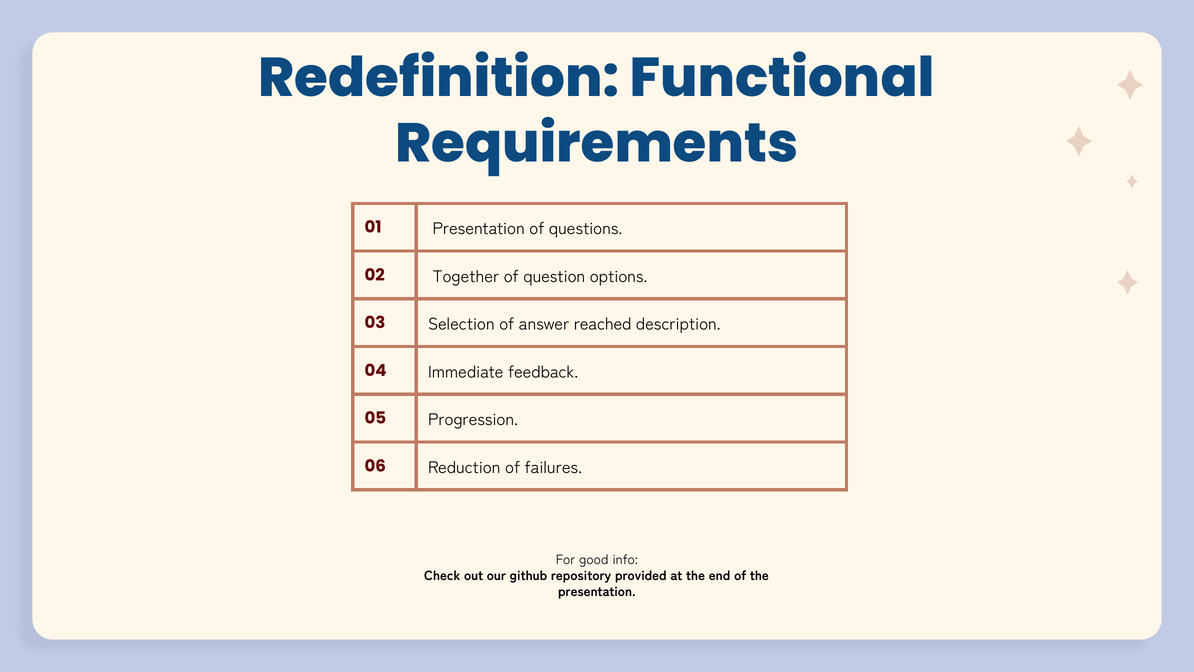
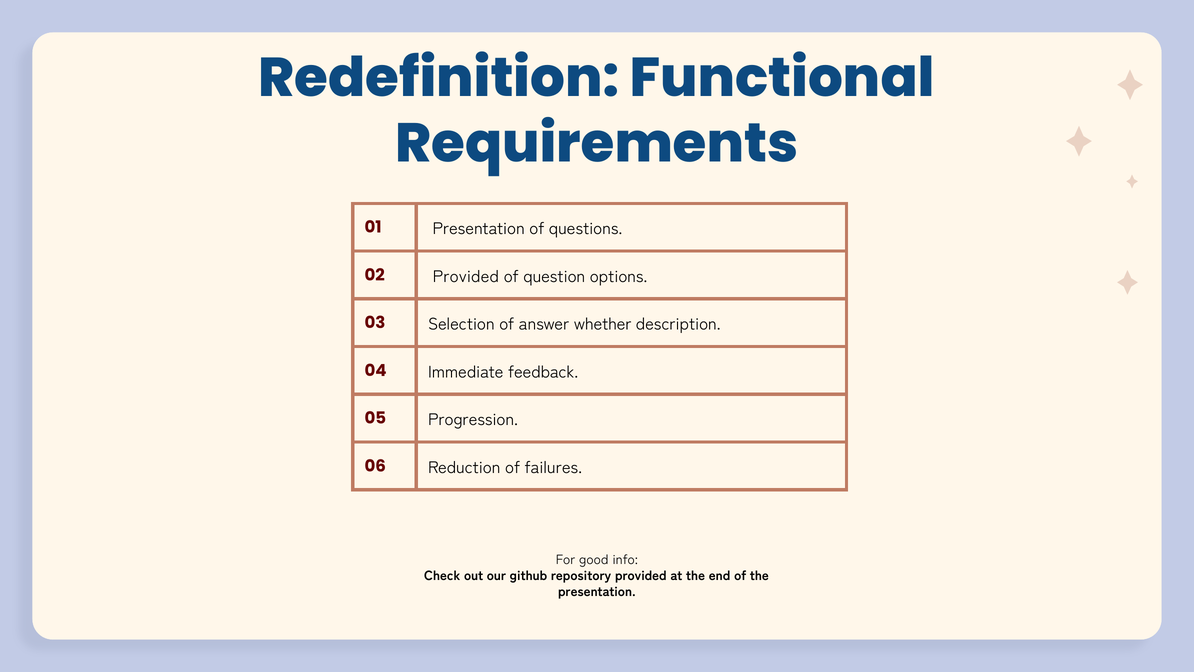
02 Together: Together -> Provided (466, 276)
reached: reached -> whether (603, 324)
